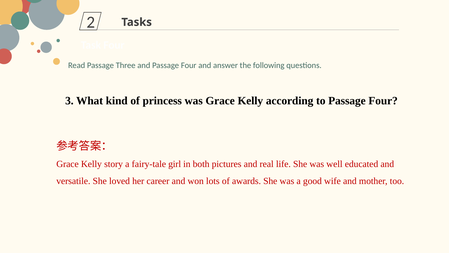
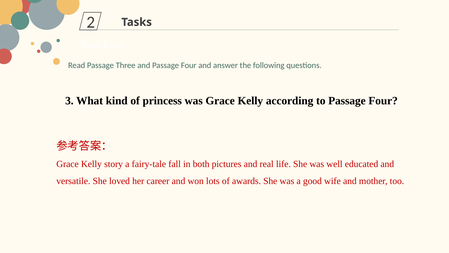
girl: girl -> fall (175, 164)
